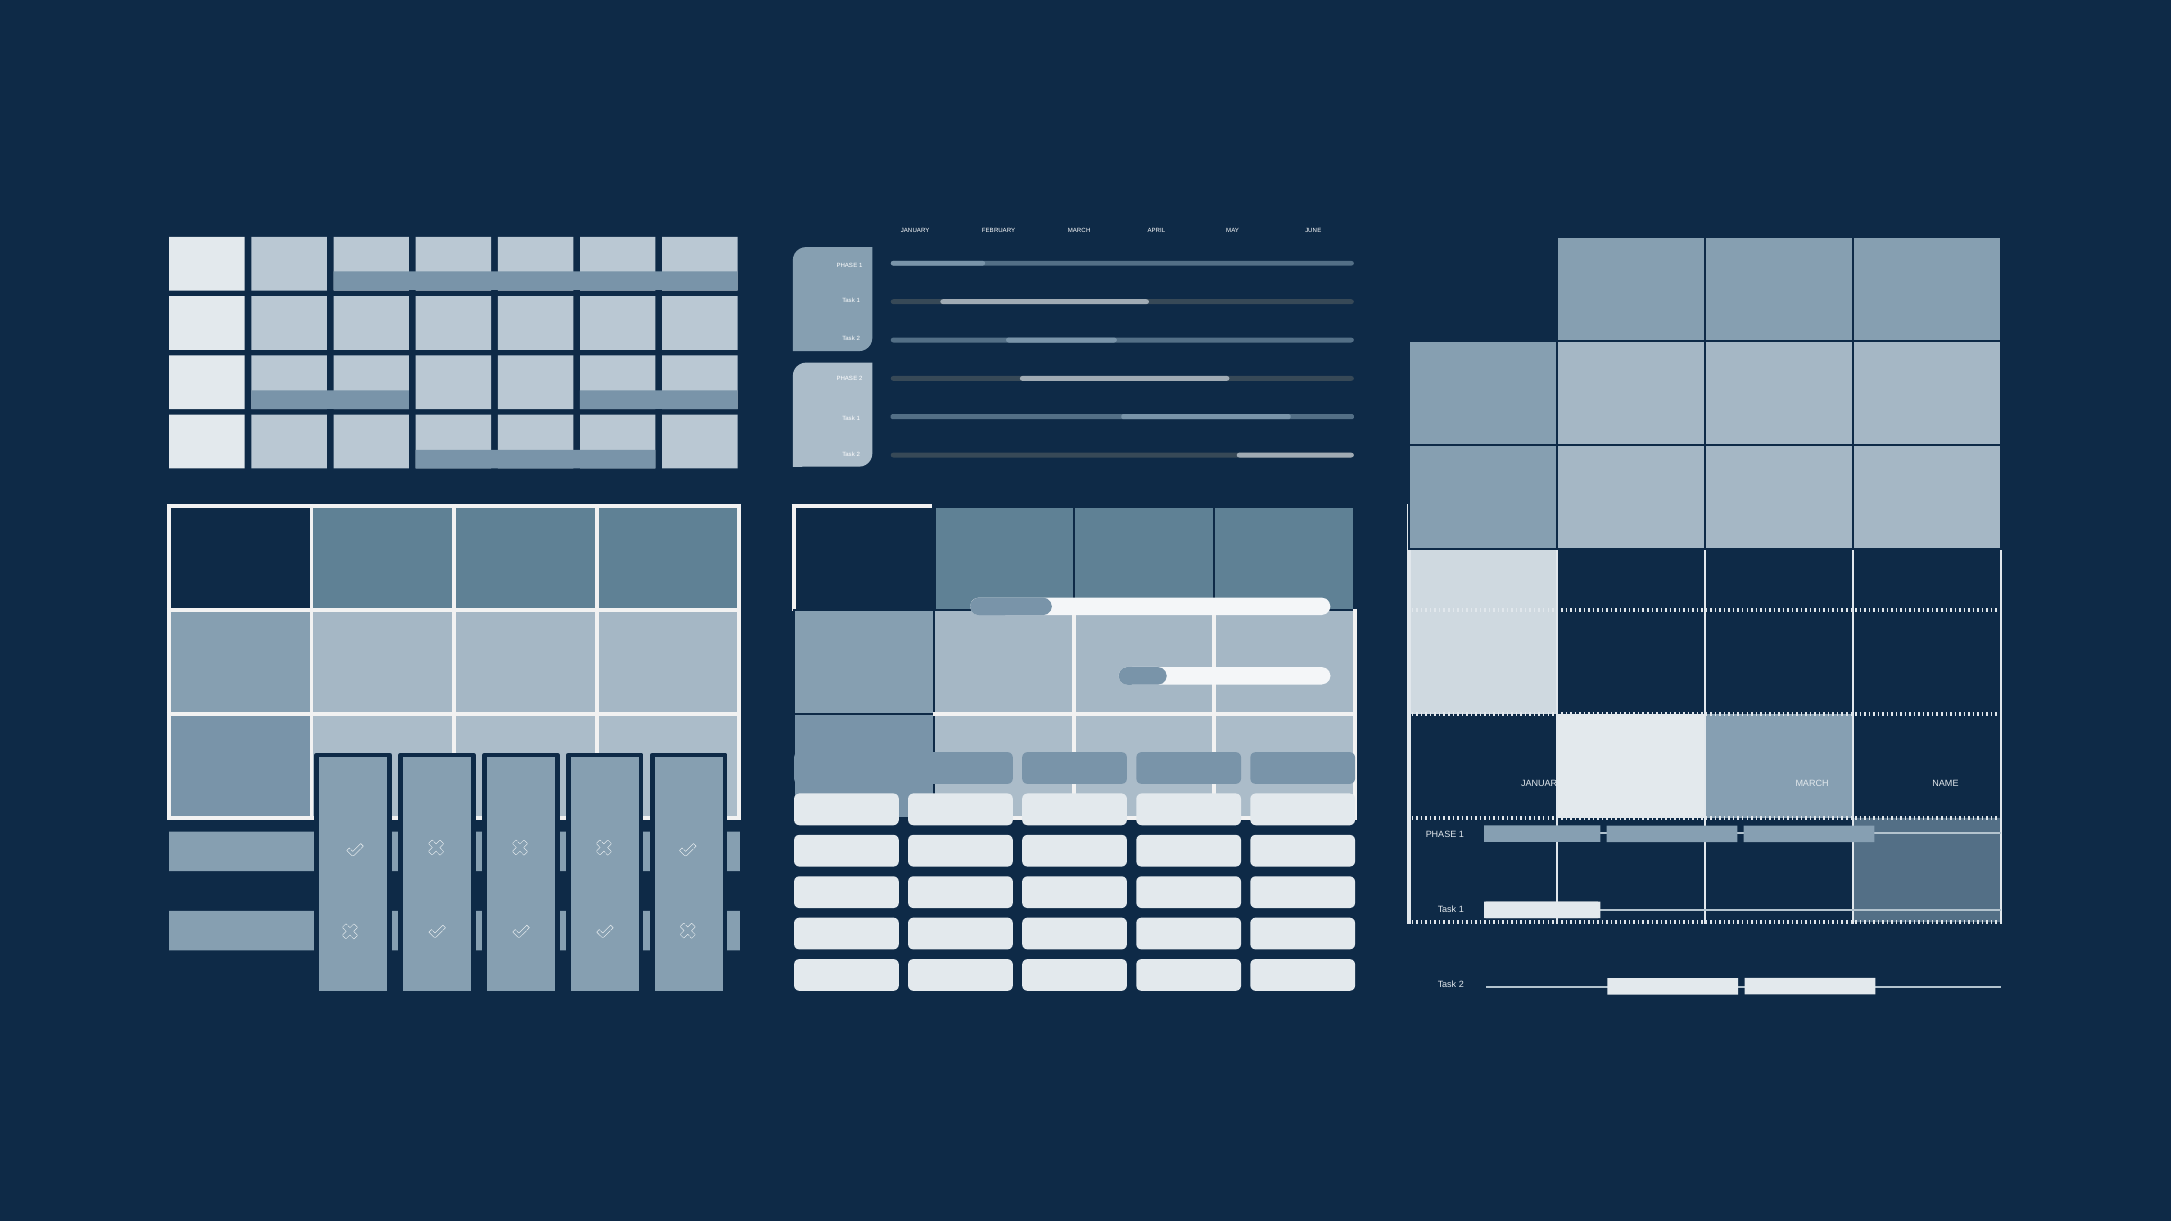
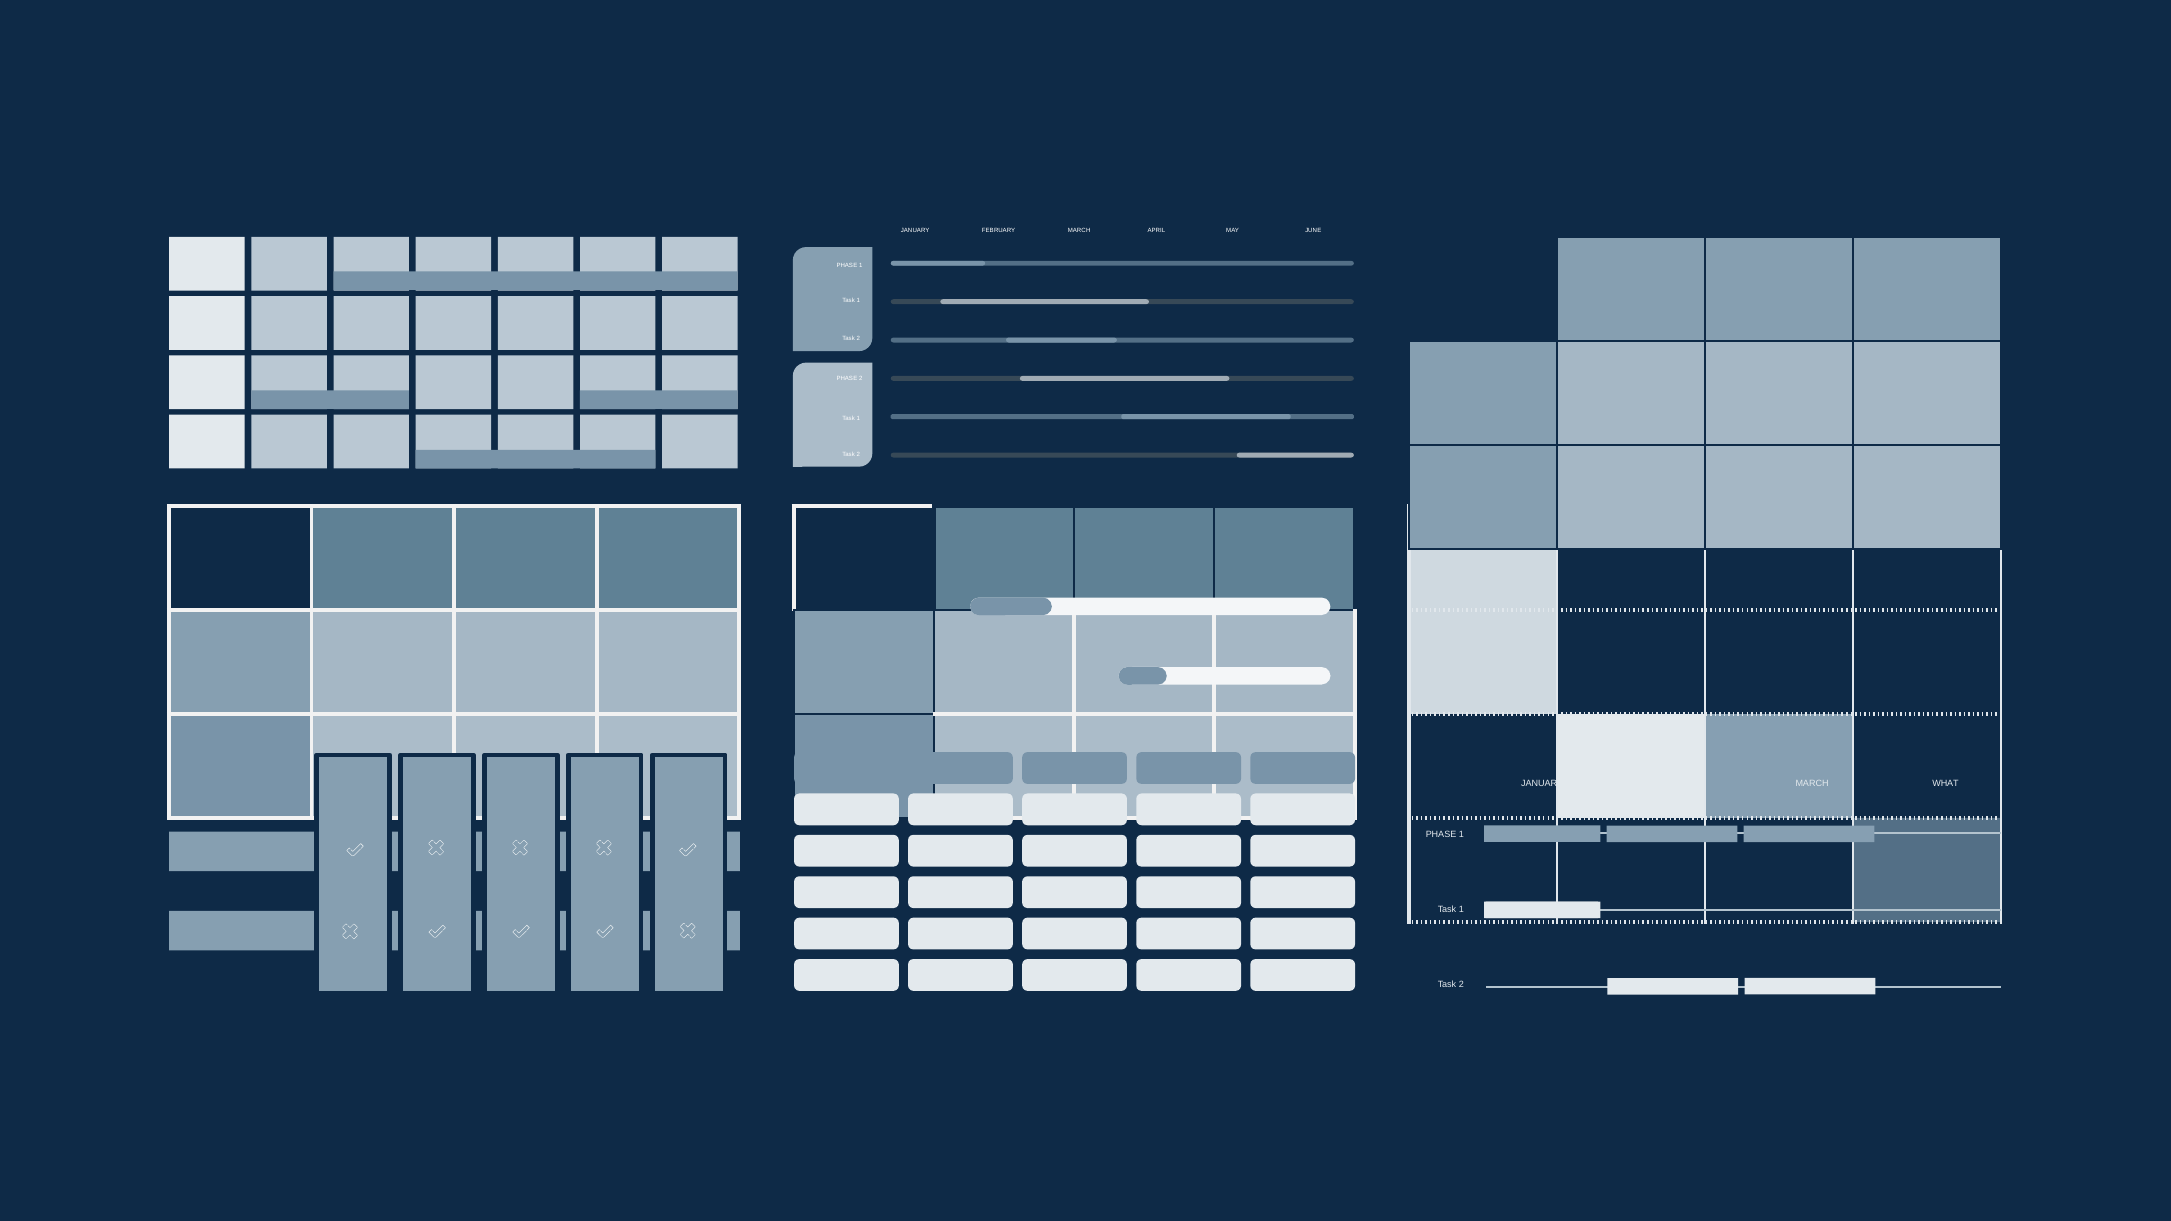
NAME: NAME -> WHAT (1946, 784)
